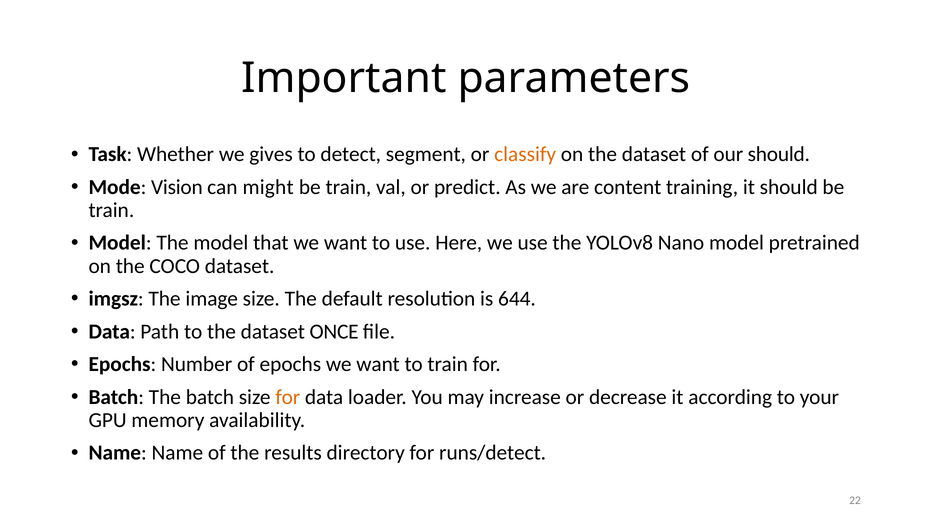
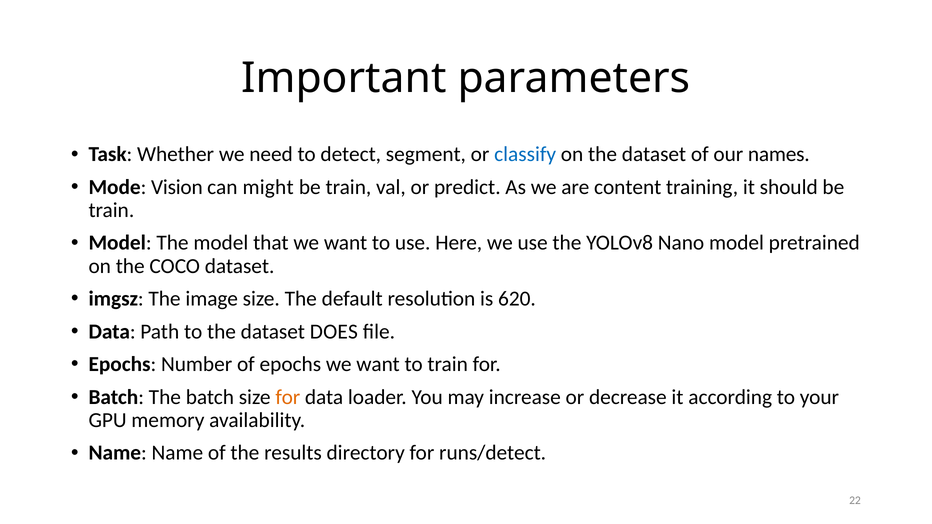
gives: gives -> need (271, 154)
classify colour: orange -> blue (525, 154)
our should: should -> names (779, 154)
644: 644 -> 620 (517, 299)
ONCE: ONCE -> DOES (334, 332)
